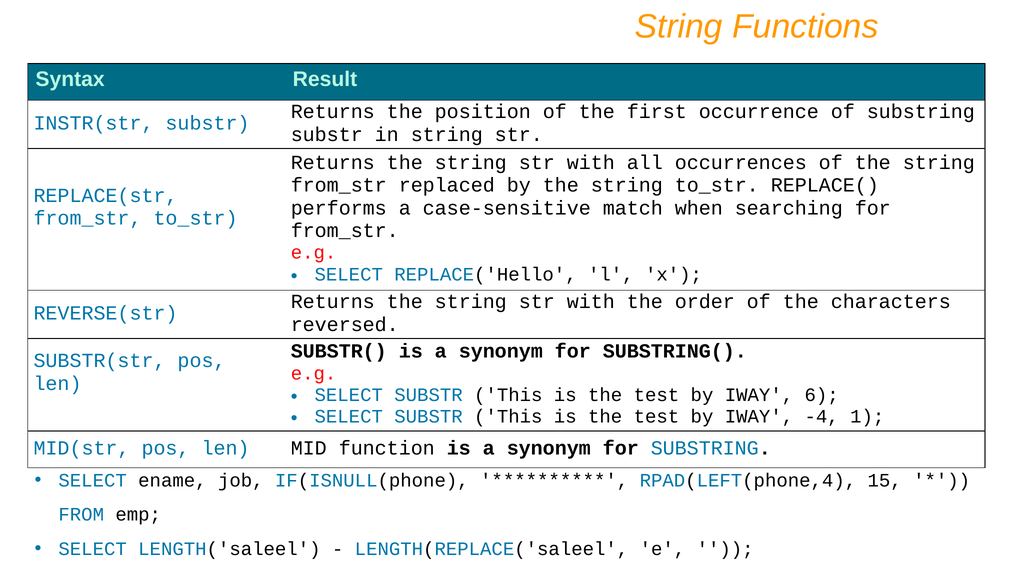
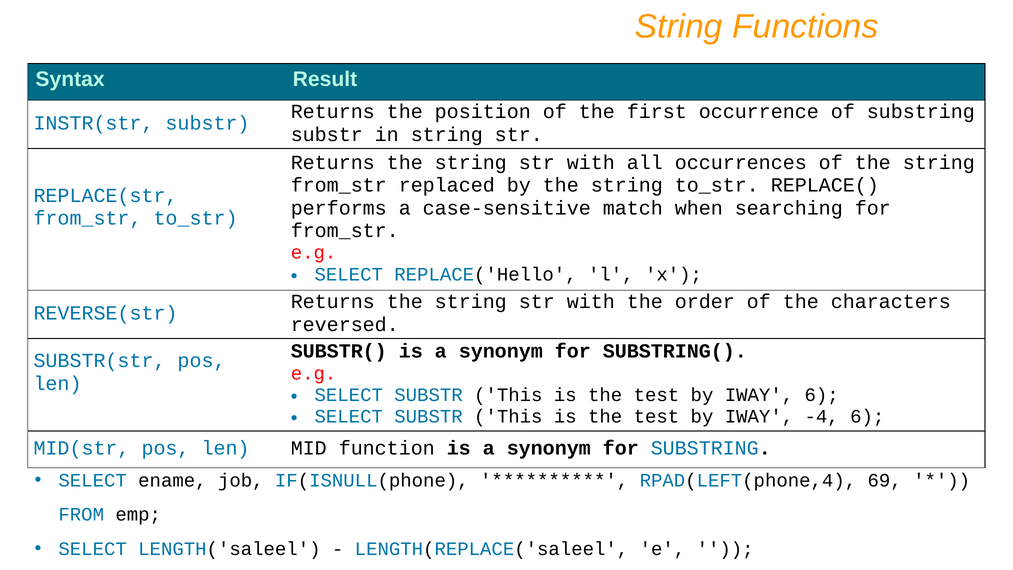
-4 1: 1 -> 6 (867, 416)
15: 15 -> 69 (885, 480)
